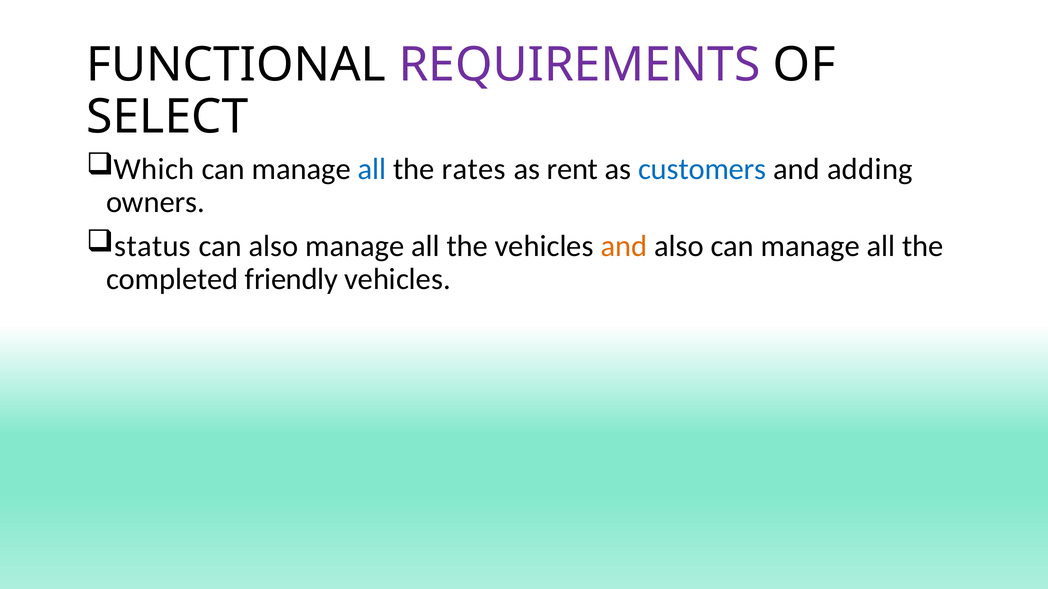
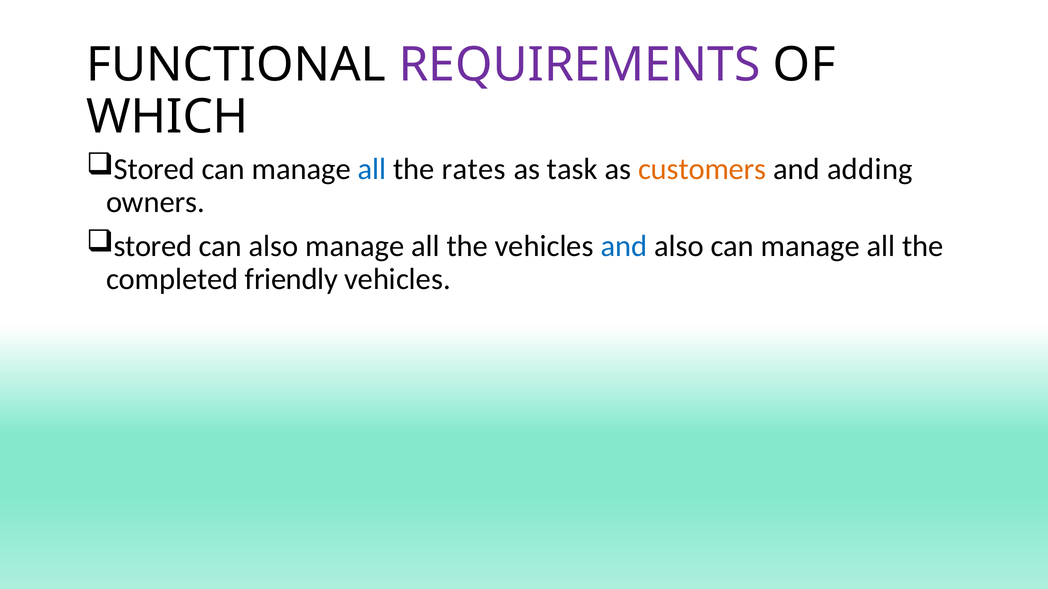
SELECT: SELECT -> WHICH (167, 117)
Which: Which -> Stored (154, 169)
rent: rent -> task (572, 169)
customers colour: blue -> orange (702, 169)
status: status -> stored (153, 246)
and colour: orange -> blue (624, 246)
